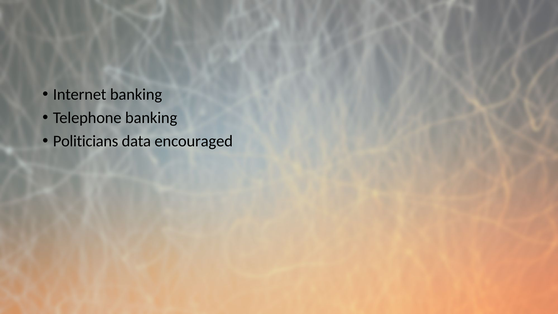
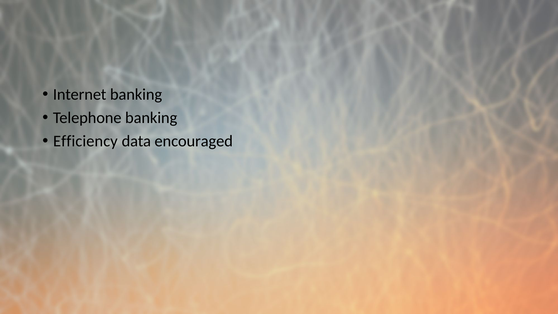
Politicians: Politicians -> Efficiency (85, 141)
